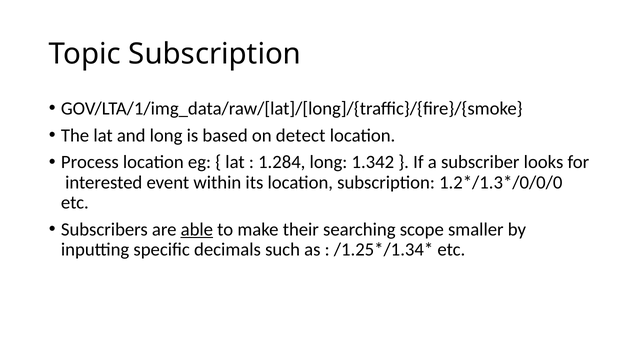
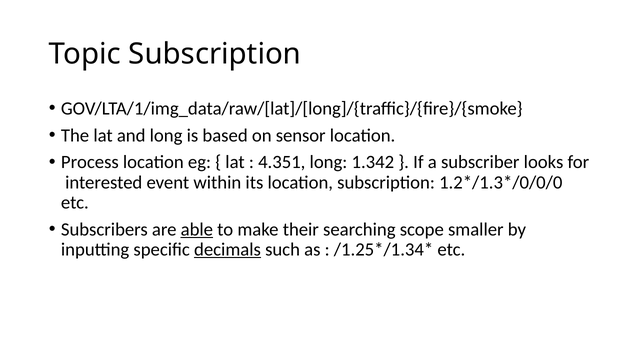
detect: detect -> sensor (301, 135)
1.284: 1.284 -> 4.351 (282, 162)
decimals underline: none -> present (227, 250)
